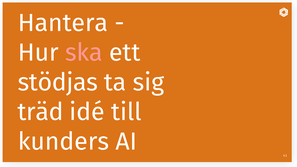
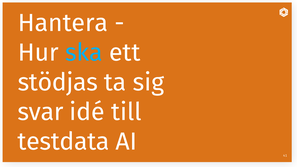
ska colour: pink -> light blue (84, 53)
träd: träd -> svar (40, 112)
kunders: kunders -> testdata (64, 142)
